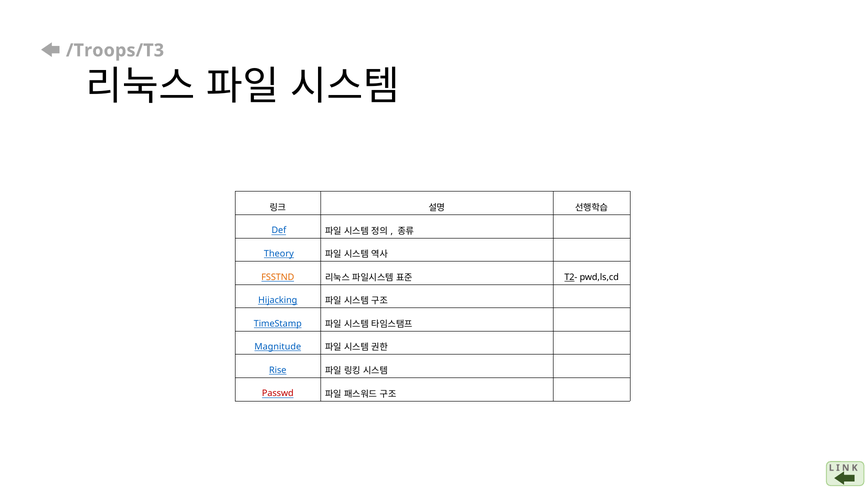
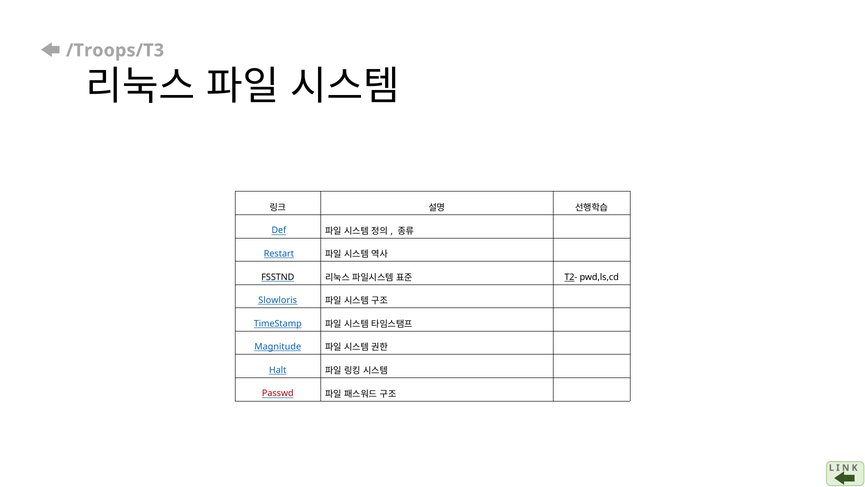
Theory: Theory -> Restart (279, 254)
FSSTND colour: orange -> black (278, 277)
Hijacking: Hijacking -> Slowloris (278, 300)
Rise: Rise -> Halt (278, 370)
